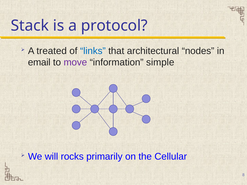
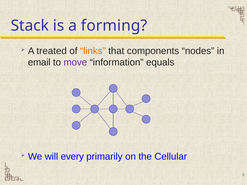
protocol: protocol -> forming (114, 26)
links colour: blue -> orange (93, 51)
architectural: architectural -> components (153, 51)
simple: simple -> equals (160, 62)
rocks: rocks -> every (72, 157)
